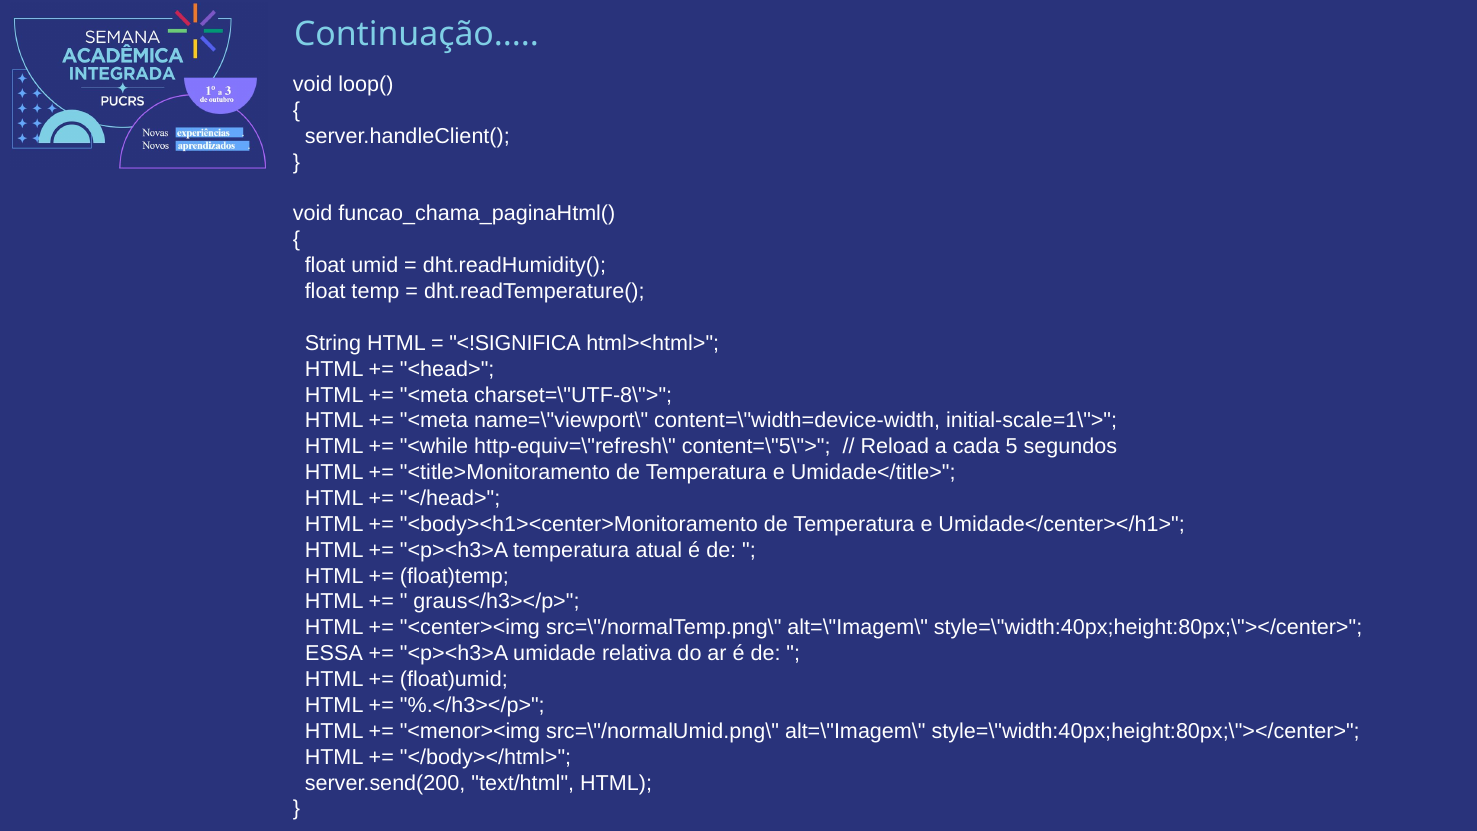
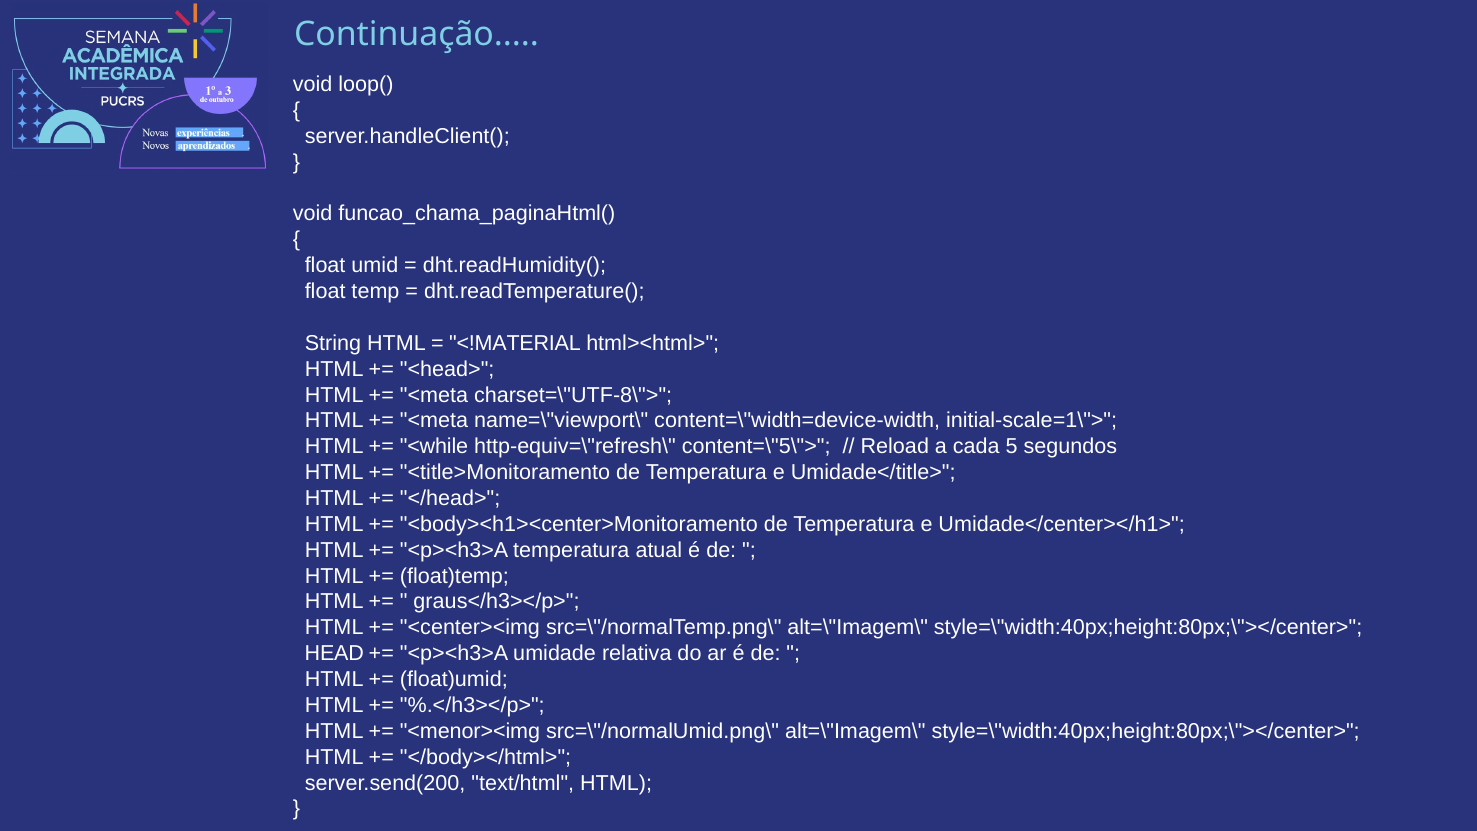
<!SIGNIFICA: <!SIGNIFICA -> <!MATERIAL (515, 343)
ESSA: ESSA -> HEAD (334, 653)
